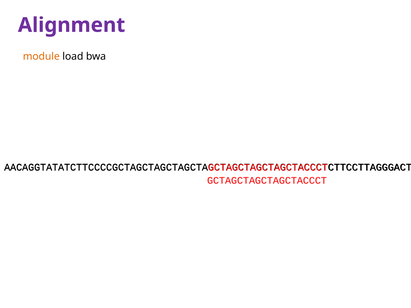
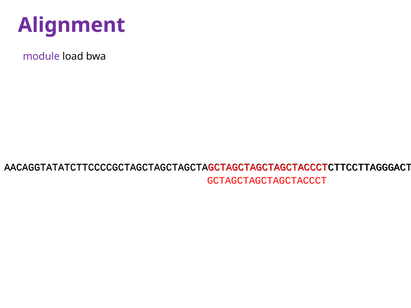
module colour: orange -> purple (41, 57)
